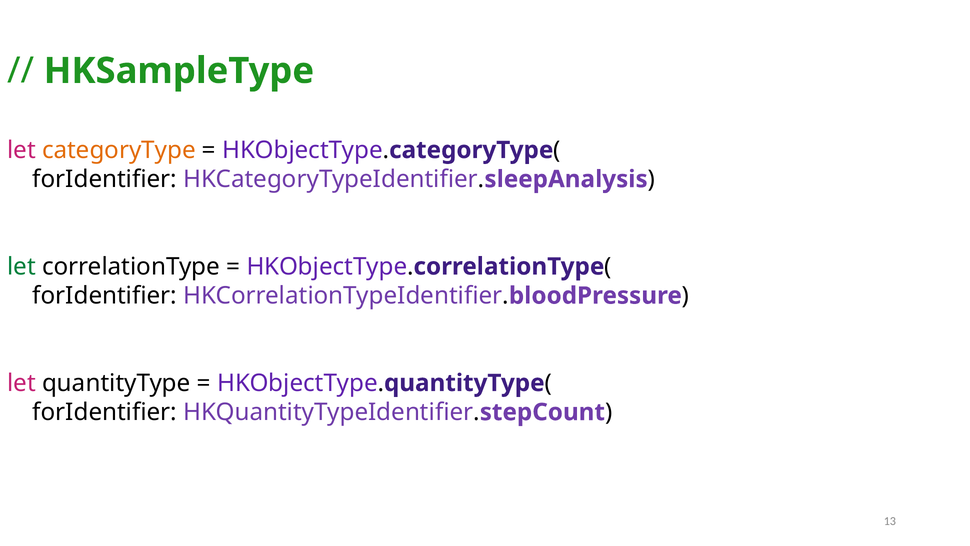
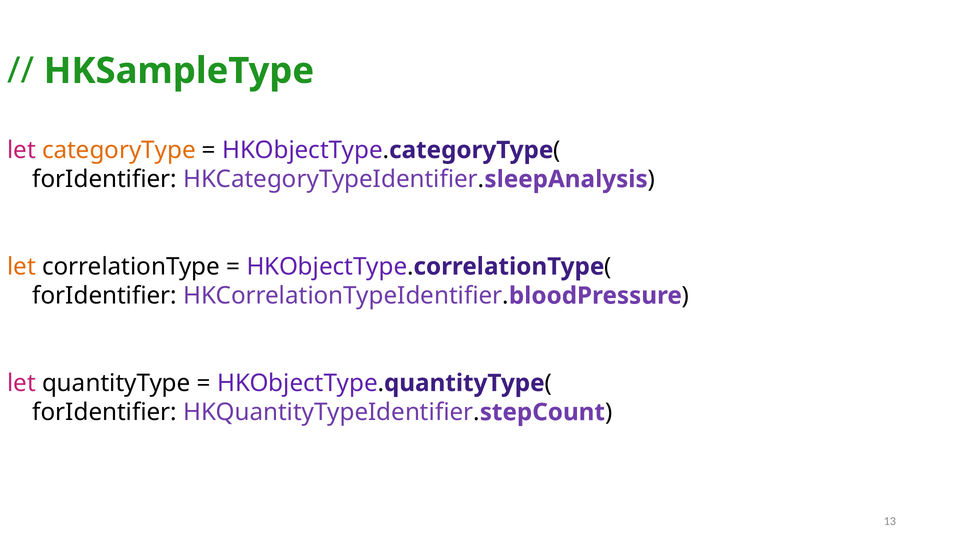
let colour: green -> orange (21, 266)
